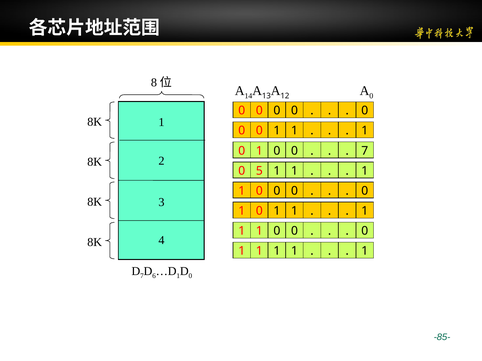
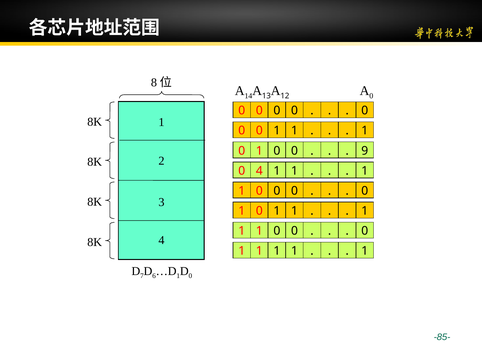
7: 7 -> 9 (365, 151)
0 5: 5 -> 4 (259, 171)
